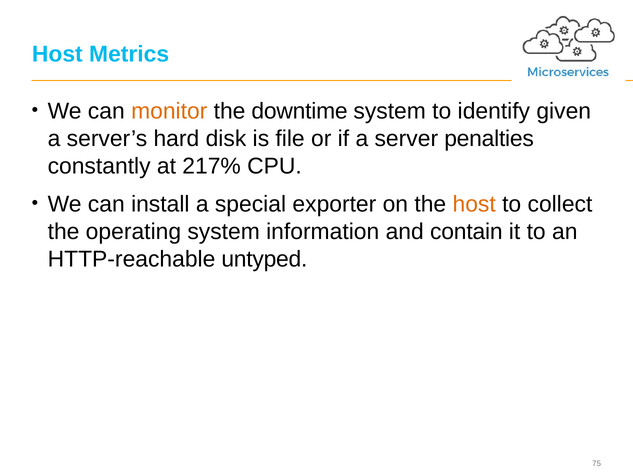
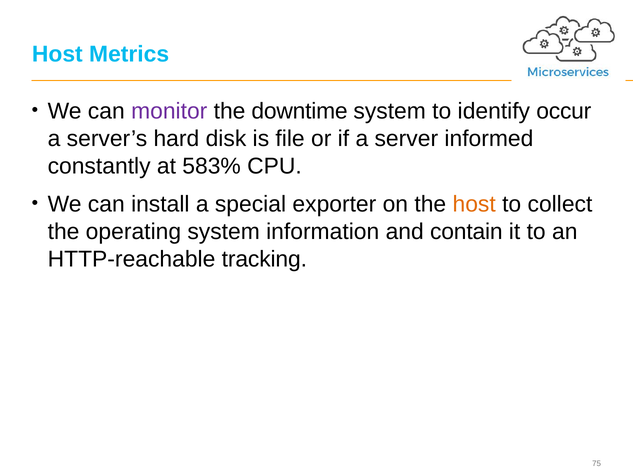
monitor colour: orange -> purple (169, 111)
given: given -> occur (564, 111)
penalties: penalties -> informed (489, 138)
217%: 217% -> 583% (212, 166)
untyped: untyped -> tracking (264, 259)
